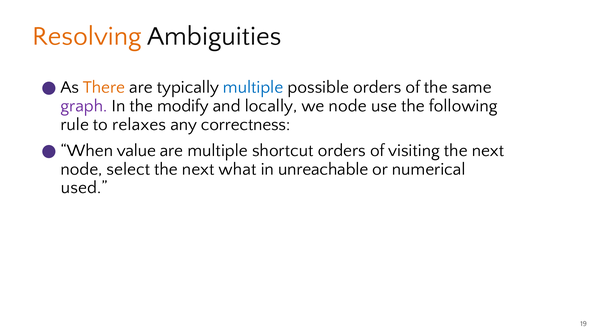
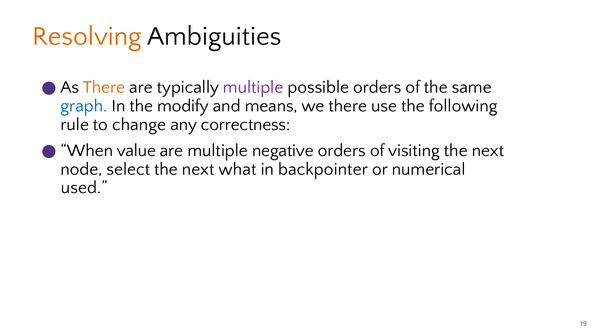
multiple colour: blue -> purple (253, 87)
graph colour: purple -> blue (84, 106)
locally: locally -> means (271, 106)
we node: node -> there (348, 106)
relaxes: relaxes -> change (139, 125)
shortcut: shortcut -> negative (283, 151)
unreachable: unreachable -> backpointer (323, 169)
